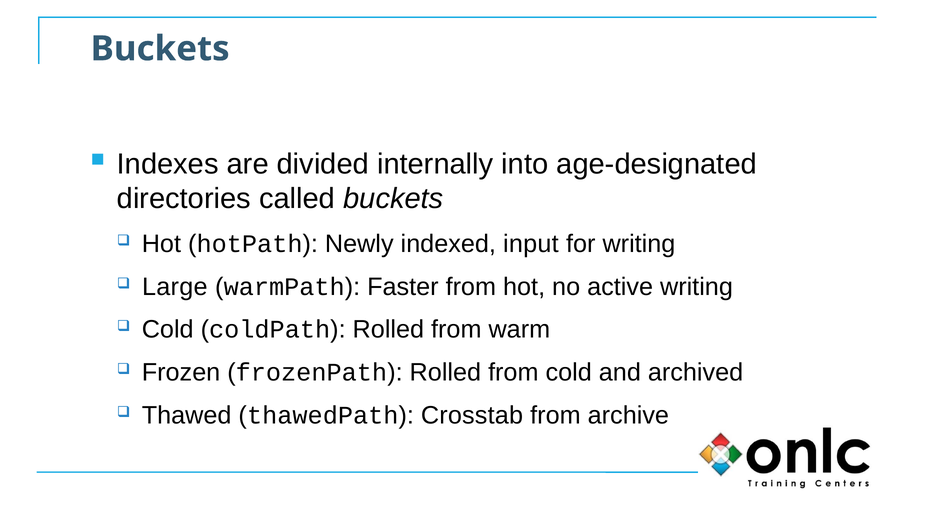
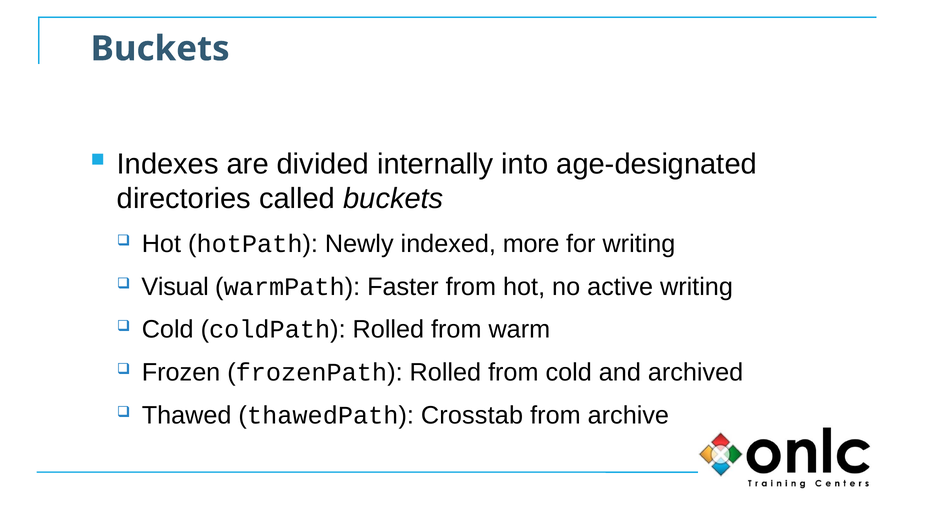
input: input -> more (531, 244)
Large: Large -> Visual (175, 287)
